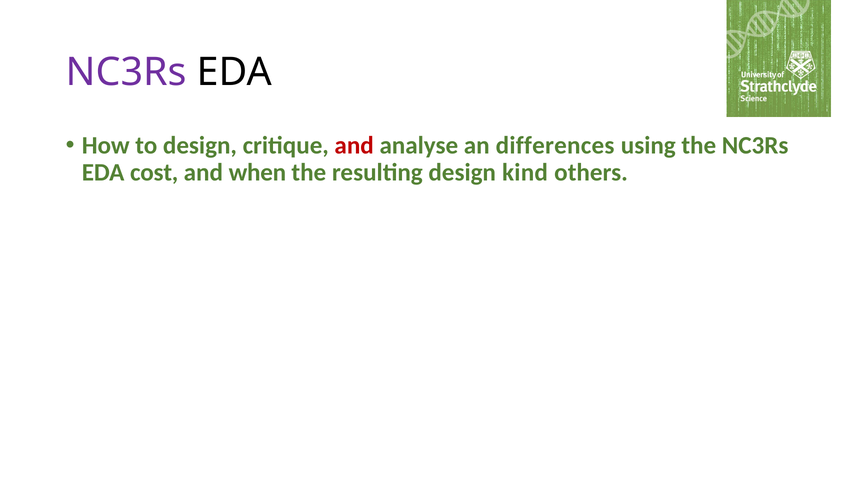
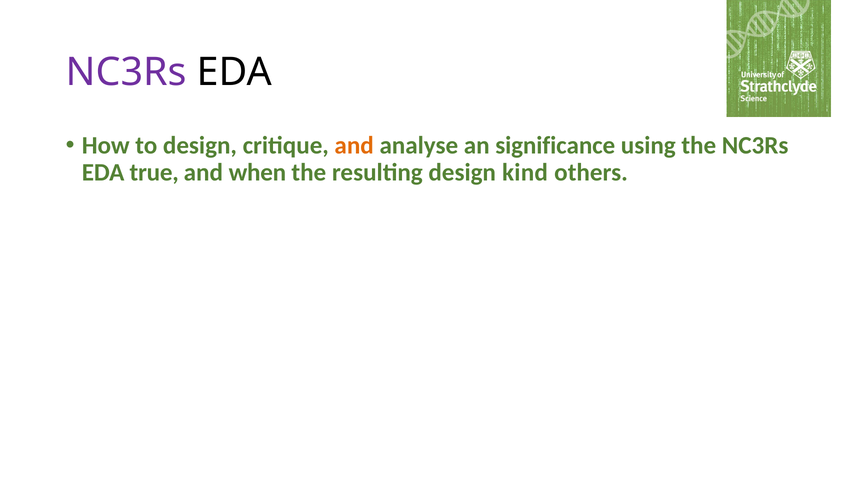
and colour: red -> orange (354, 146)
differences: differences -> significance (555, 146)
cost: cost -> true (154, 173)
